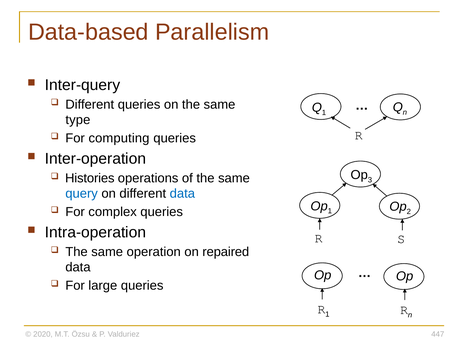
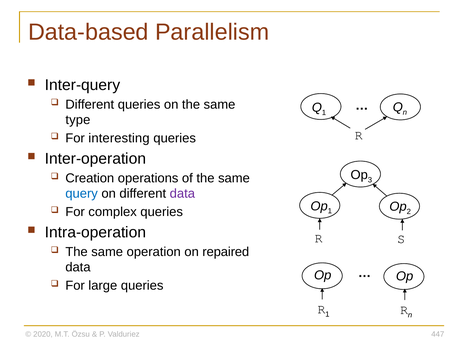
computing: computing -> interesting (119, 138)
Histories: Histories -> Creation (90, 178)
data colour: blue -> purple (182, 194)
